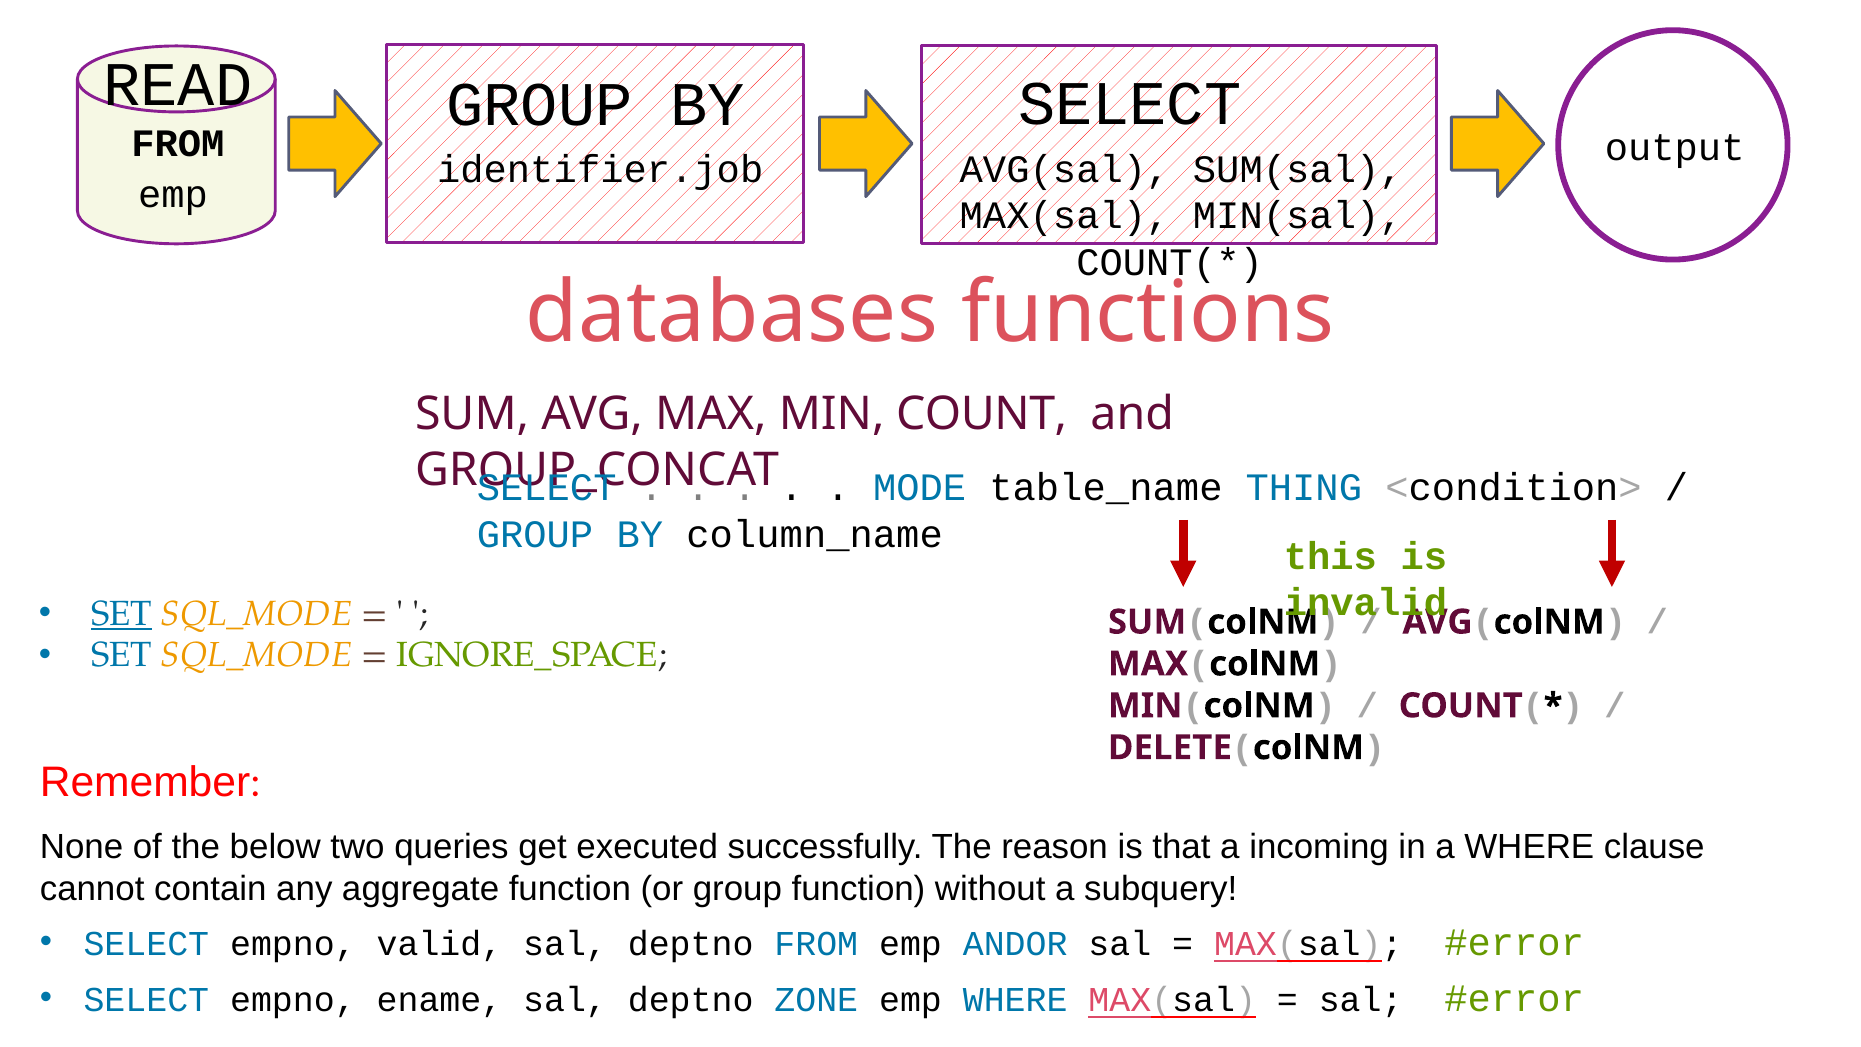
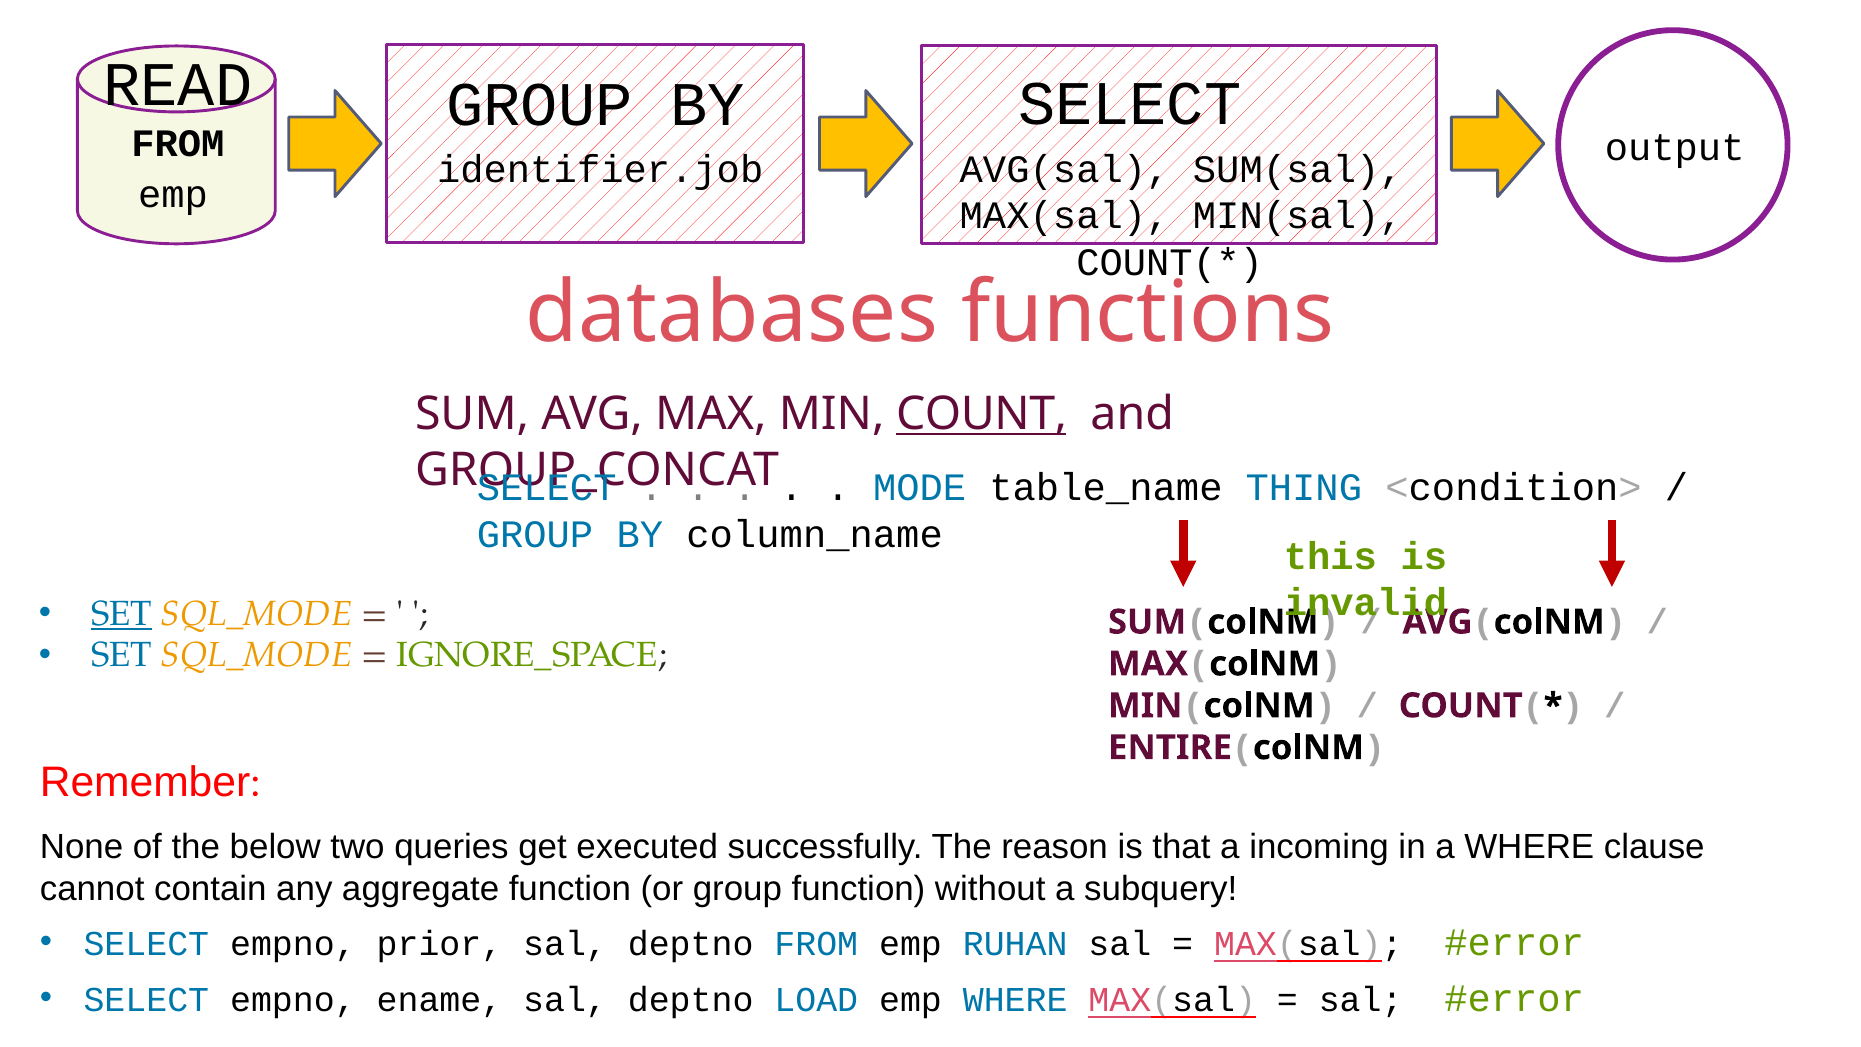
COUNT underline: none -> present (982, 414)
DELETE: DELETE -> ENTIRE (1170, 748)
valid: valid -> prior (439, 944)
ANDOR: ANDOR -> RUHAN (1015, 944)
ZONE: ZONE -> LOAD (816, 1000)
